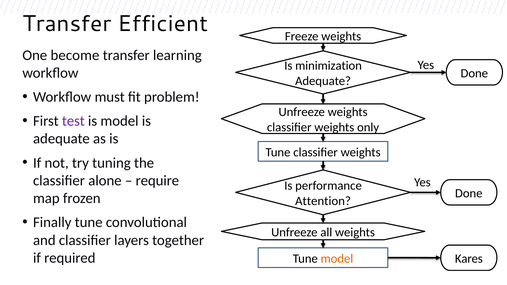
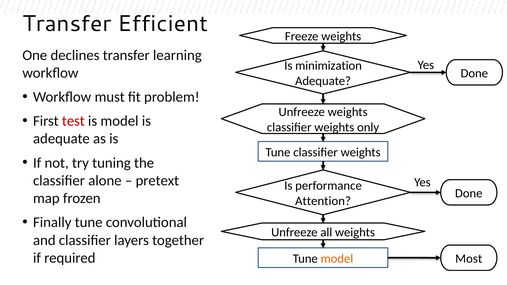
become: become -> declines (75, 55)
test colour: purple -> red (73, 121)
require: require -> pretext (157, 181)
Kares: Kares -> Most (469, 259)
